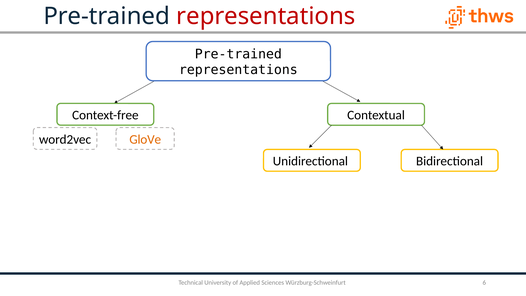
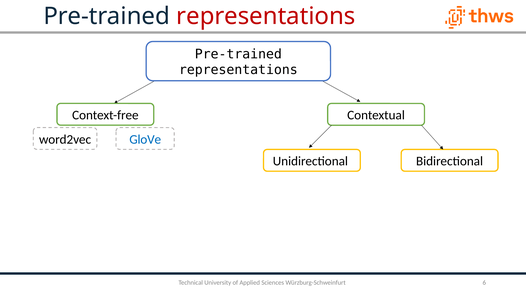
GloVe colour: orange -> blue (145, 139)
